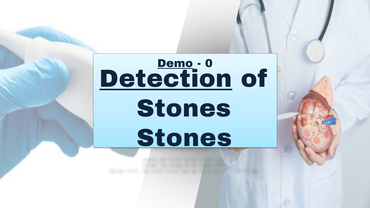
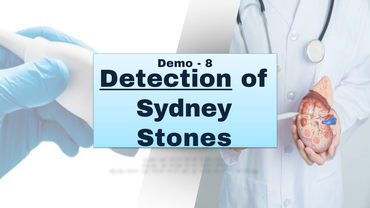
Demo underline: present -> none (175, 64)
0: 0 -> 8 (209, 64)
Stones: Stones -> Sydney (184, 108)
